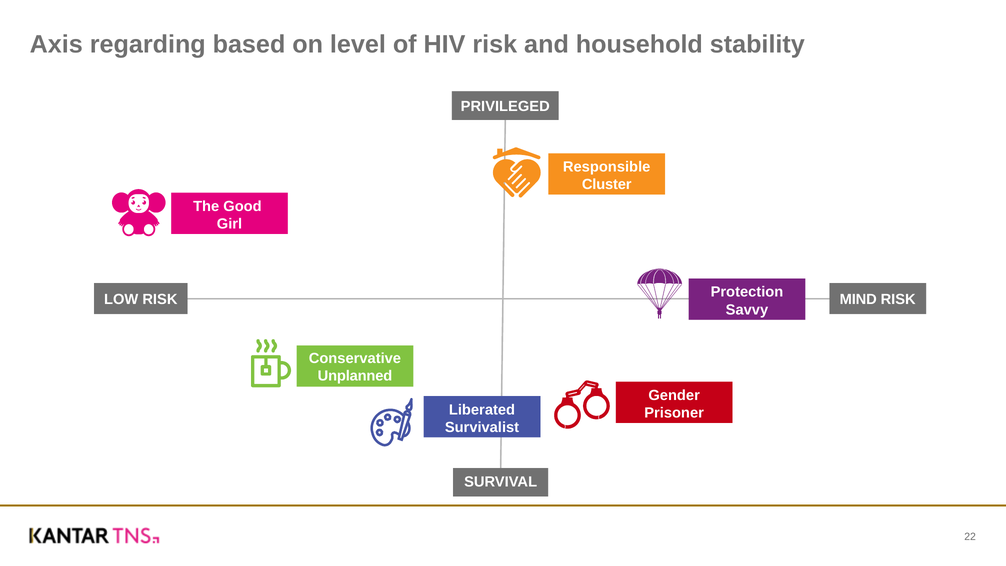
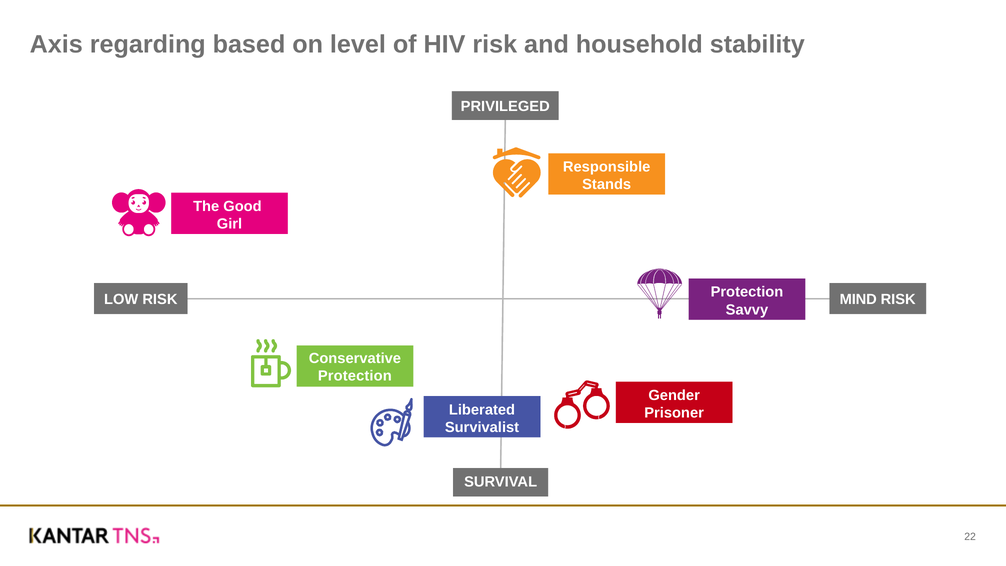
Cluster: Cluster -> Stands (607, 184)
Unplanned: Unplanned -> Protection (355, 376)
